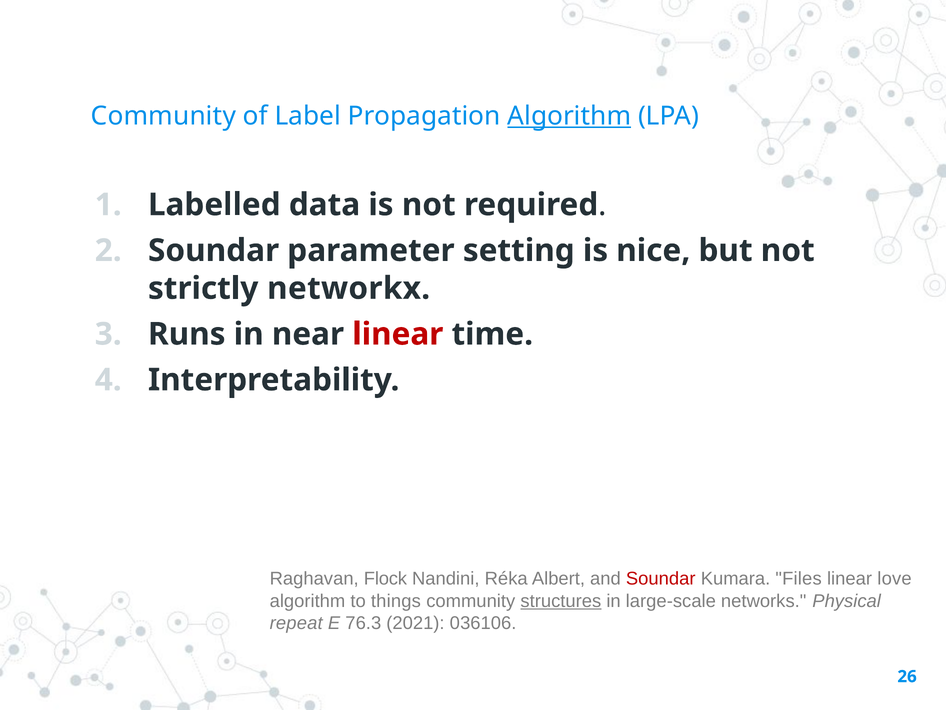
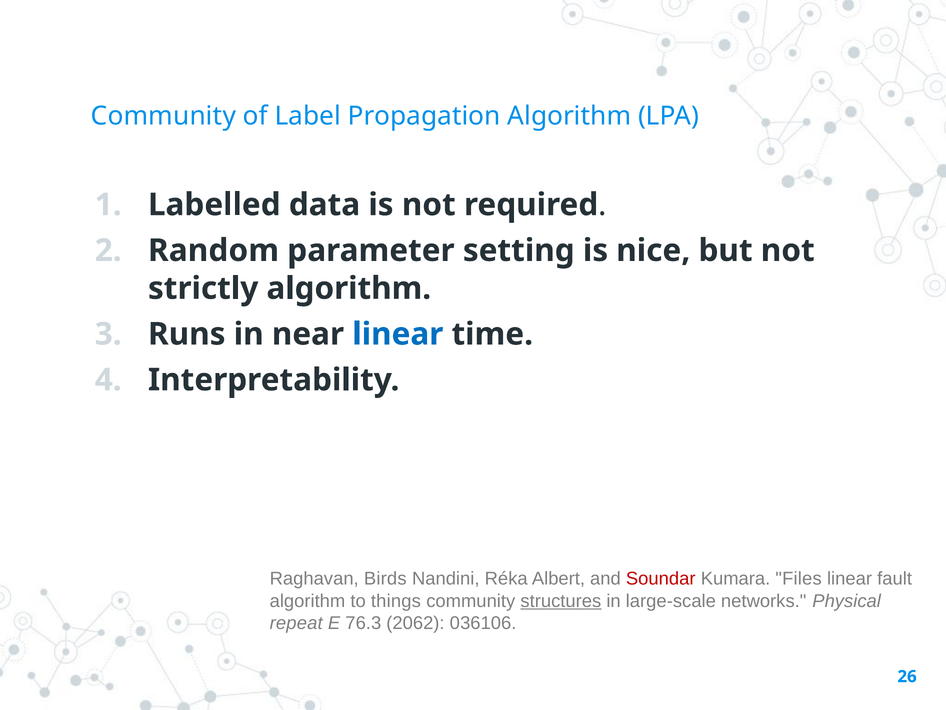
Algorithm underline: present -> none (569, 116)
Soundar: Soundar -> Random (214, 250)
strictly networkx: networkx -> algorithm (349, 288)
linear colour: red -> blue (398, 334)
Flock: Flock -> Birds (385, 578)
love: love -> fault (895, 578)
2021: 2021 -> 2062 (415, 623)
